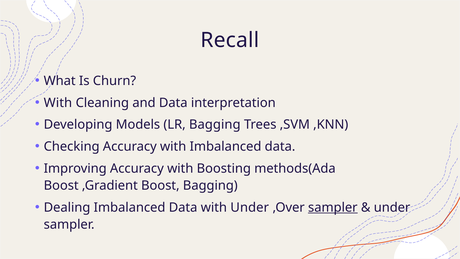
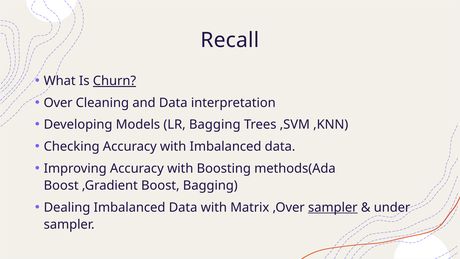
Churn underline: none -> present (114, 81)
With: With -> Over (58, 103)
with Under: Under -> Matrix (250, 207)
